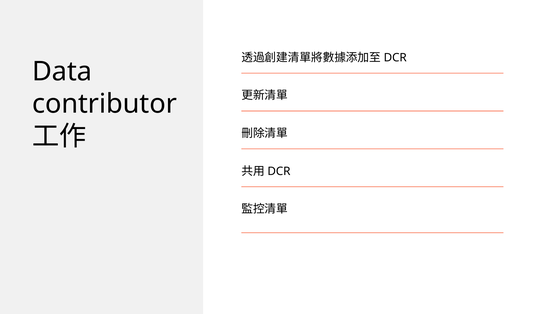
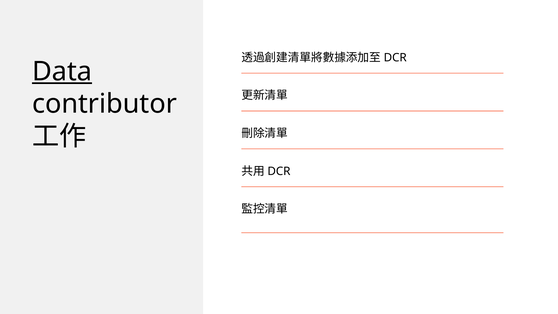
Data underline: none -> present (62, 71)
